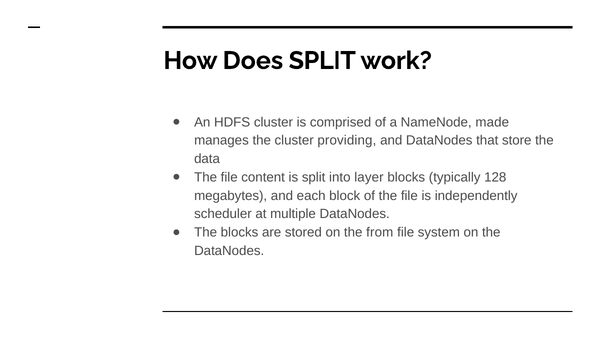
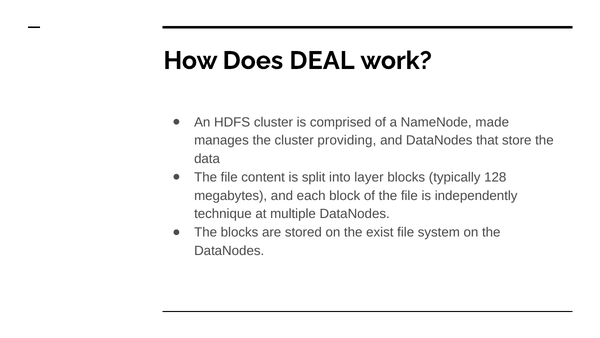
Does SPLIT: SPLIT -> DEAL (322, 61)
scheduler: scheduler -> technique (223, 214)
from: from -> exist (380, 232)
